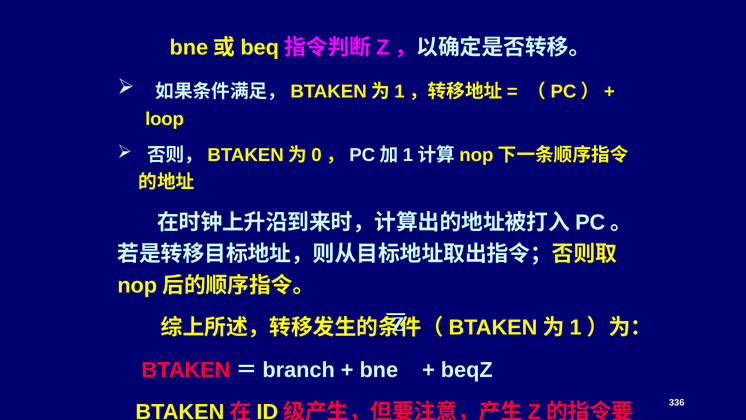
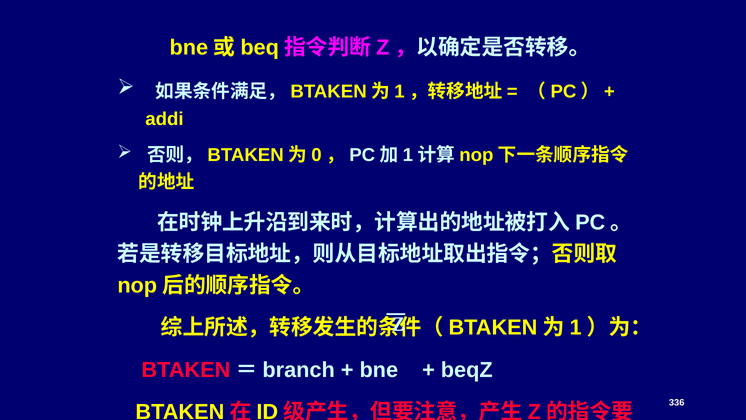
loop: loop -> addi (164, 119)
